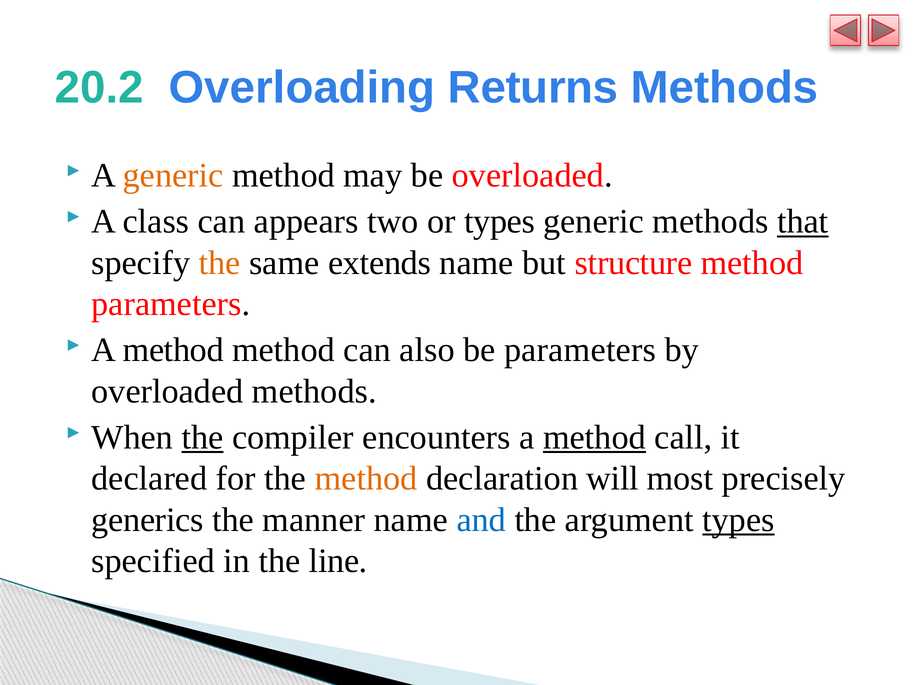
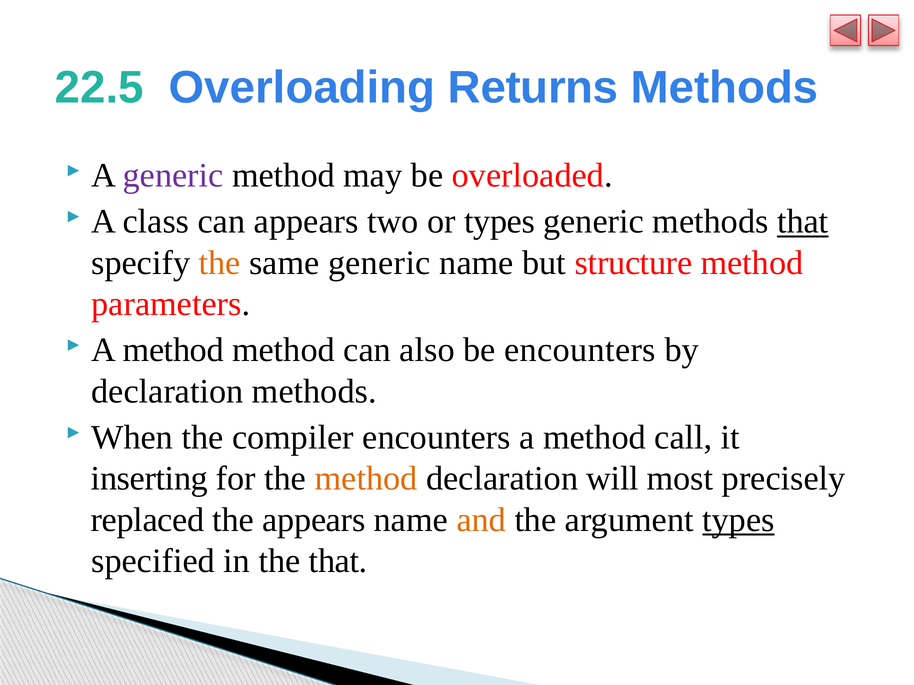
20.2: 20.2 -> 22.5 (99, 88)
generic colour: orange -> purple (173, 176)
same extends: extends -> generic (379, 263)
be parameters: parameters -> encounters (580, 350)
overloaded: overloaded -> declaration (167, 392)
the underline: present -> none (203, 438)
method underline: present -> none (594, 438)
declared: declared -> inserting (149, 479)
generics: generics -> replaced (148, 520)
the manner: manner -> appears (314, 520)
and colour: blue -> orange (481, 520)
the line: line -> that (338, 561)
